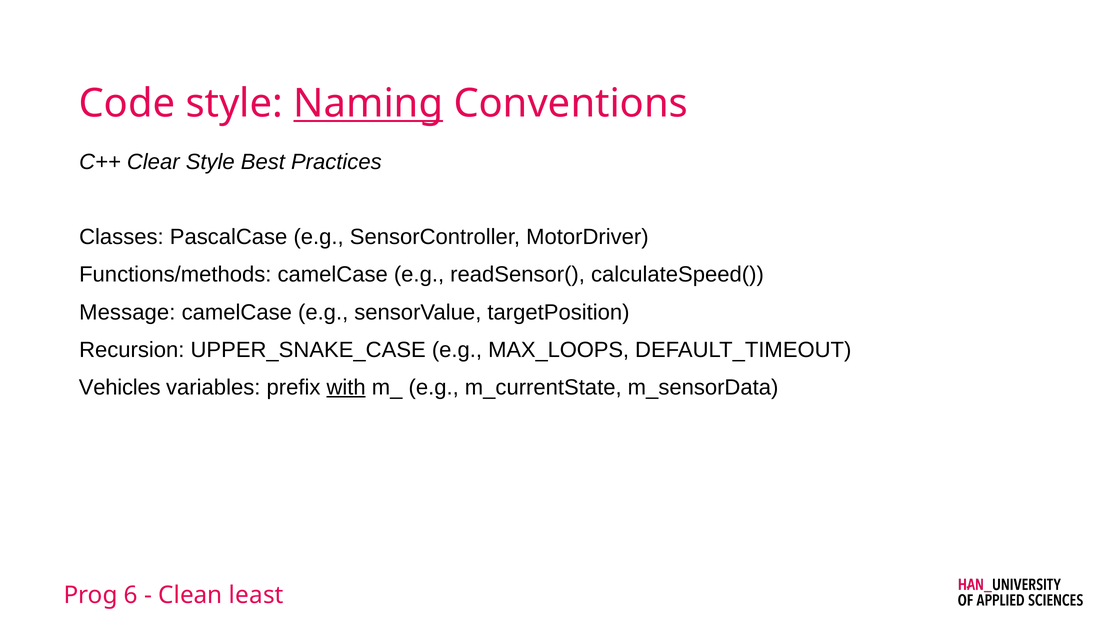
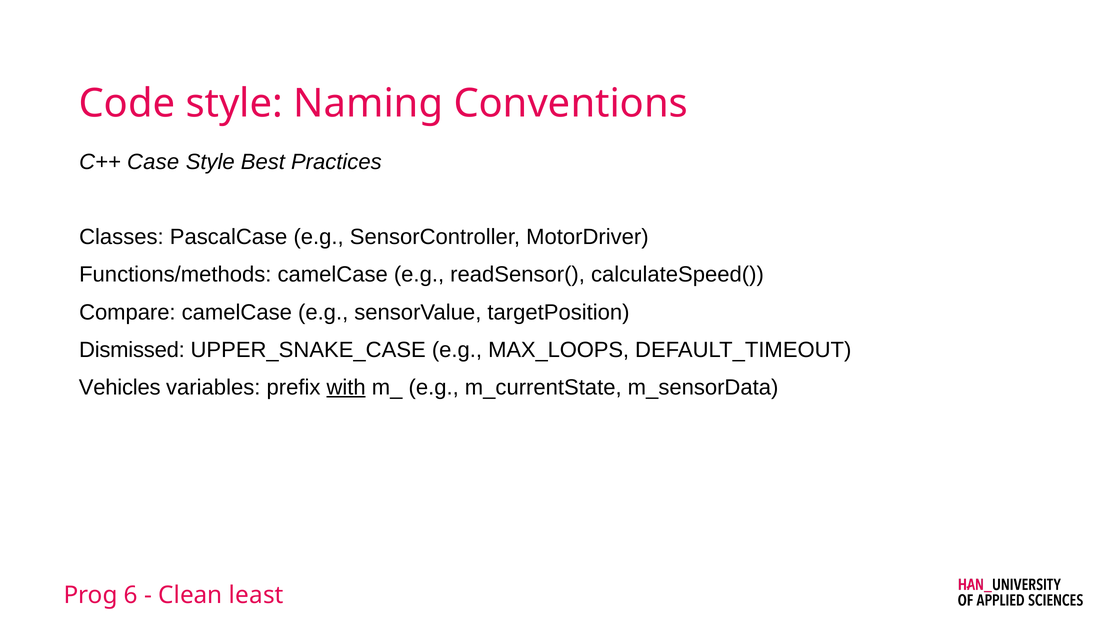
Naming underline: present -> none (368, 104)
Clear: Clear -> Case (153, 162)
Message: Message -> Compare (127, 312)
Recursion: Recursion -> Dismissed (132, 350)
